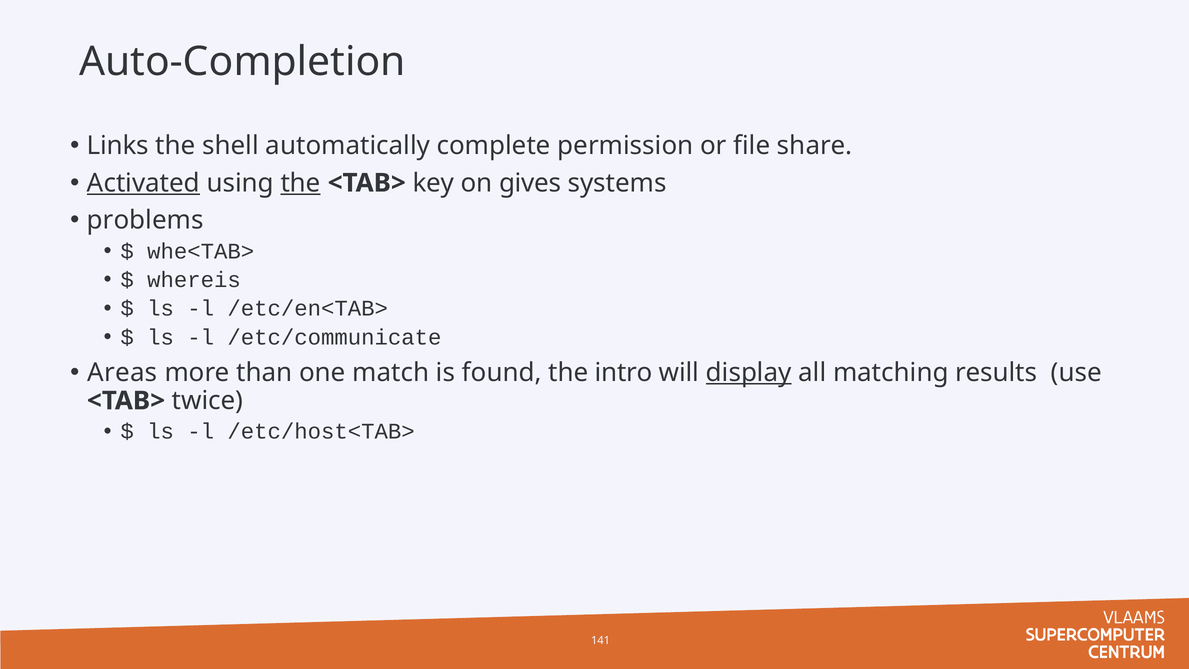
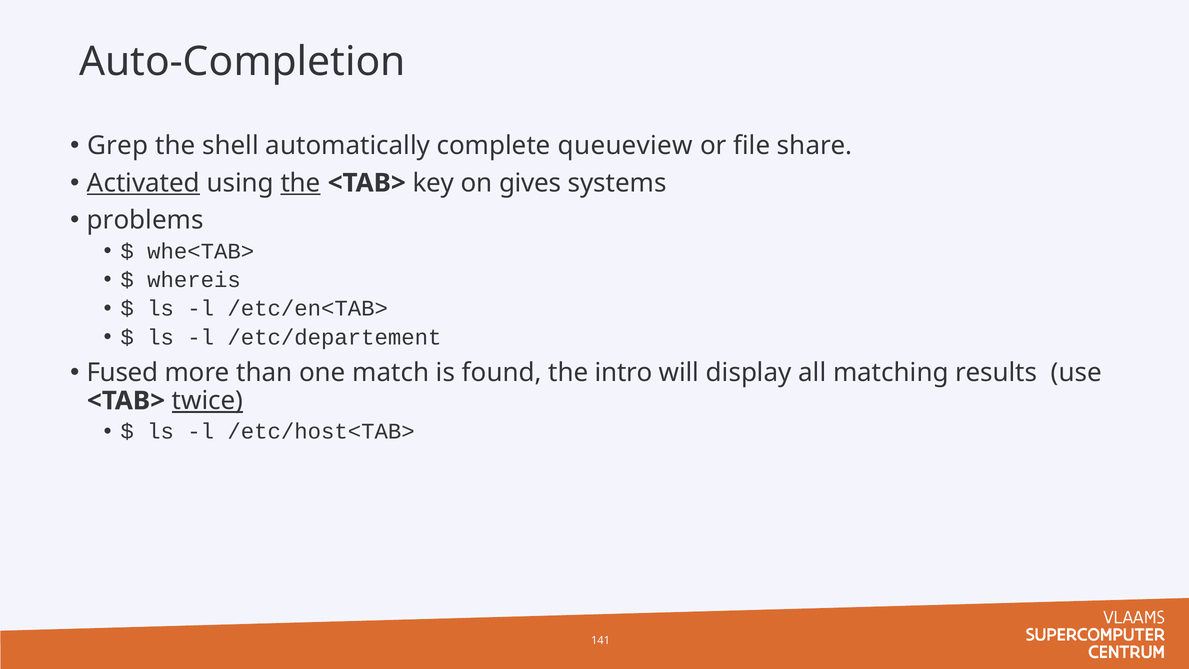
Links: Links -> Grep (118, 146)
permission: permission -> queueview (625, 146)
/etc/communicate: /etc/communicate -> /etc/departement (334, 337)
Areas: Areas -> Fused (123, 373)
display underline: present -> none (749, 373)
twice underline: none -> present (207, 401)
